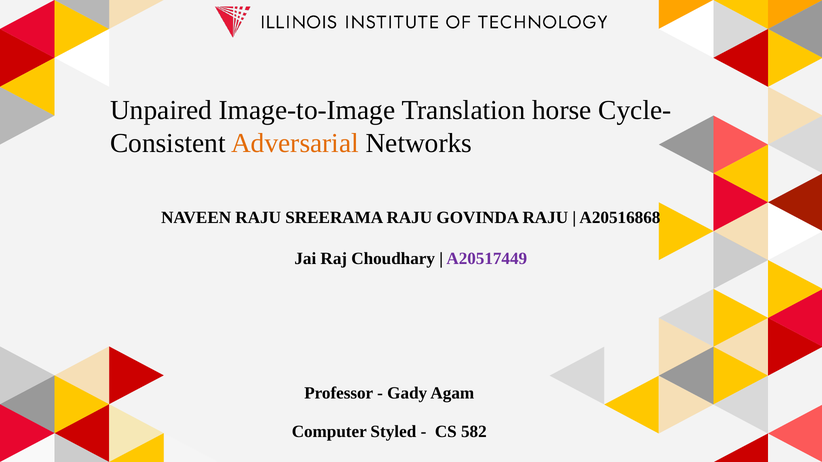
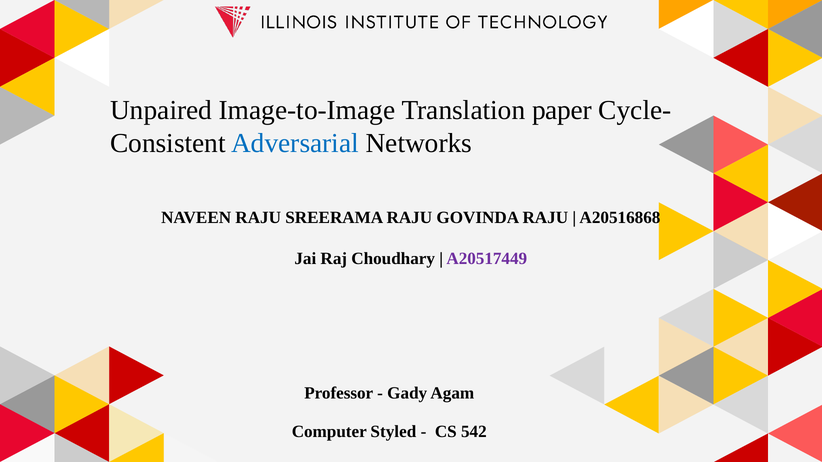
horse: horse -> paper (562, 110)
Adversarial colour: orange -> blue (295, 143)
582: 582 -> 542 (474, 432)
